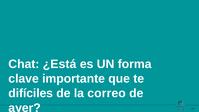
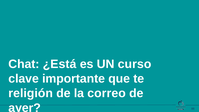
forma: forma -> curso (135, 64)
difíciles: difíciles -> religión (31, 93)
